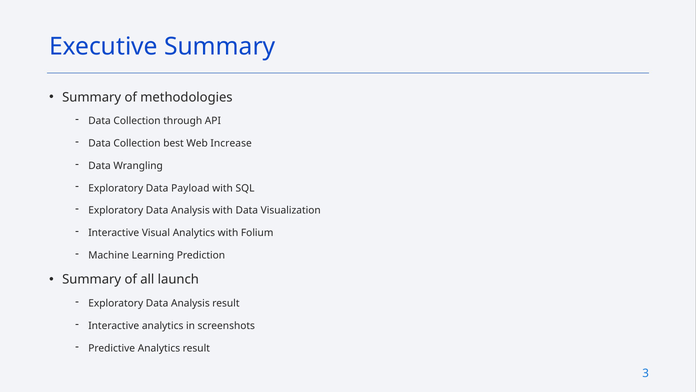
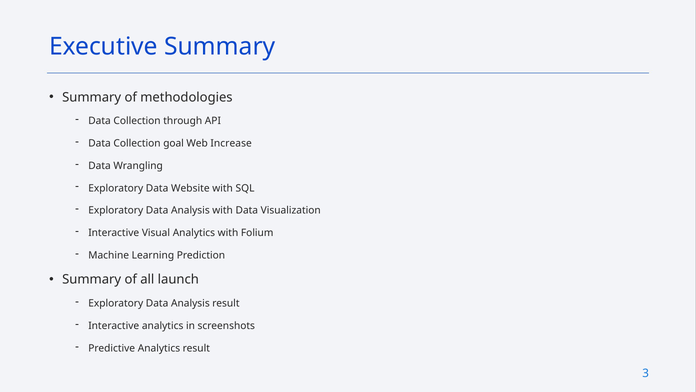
best: best -> goal (174, 143)
Payload: Payload -> Website (190, 188)
